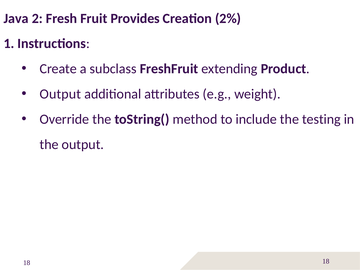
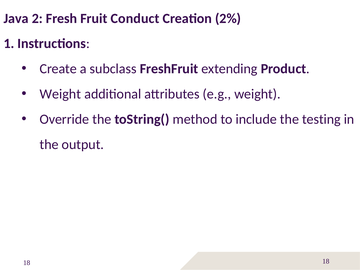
Provides: Provides -> Conduct (135, 18)
Output: Output -> Weight (60, 94)
